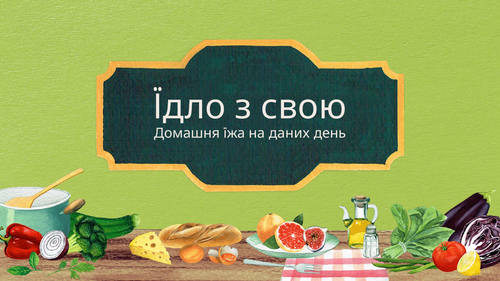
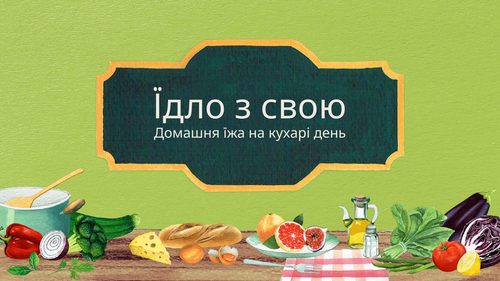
даних: даних -> кухарі (289, 134)
